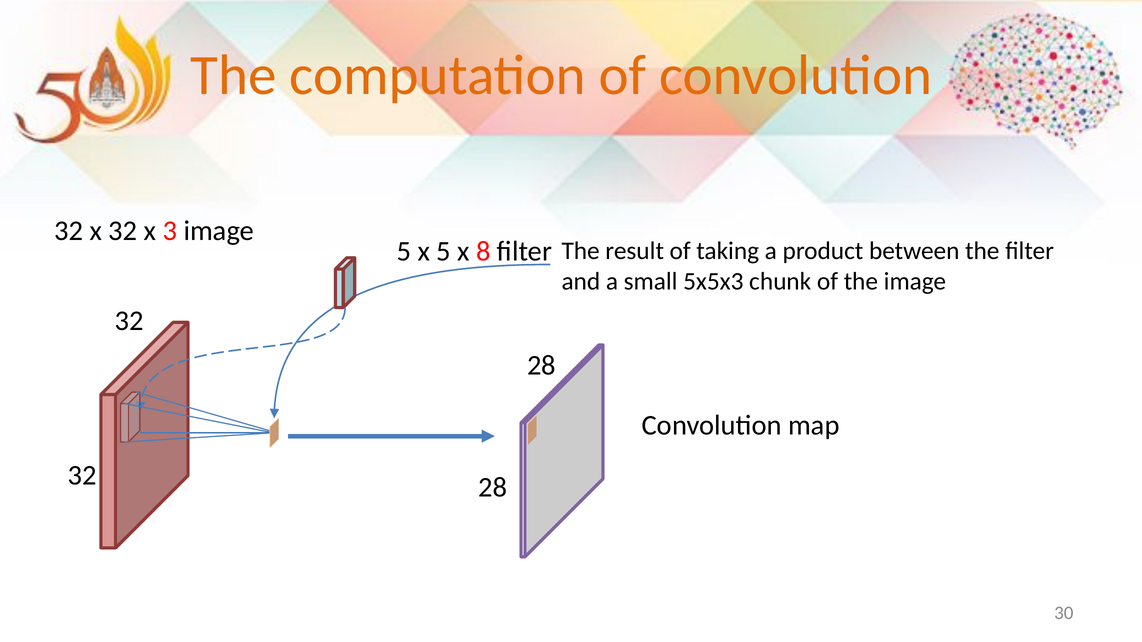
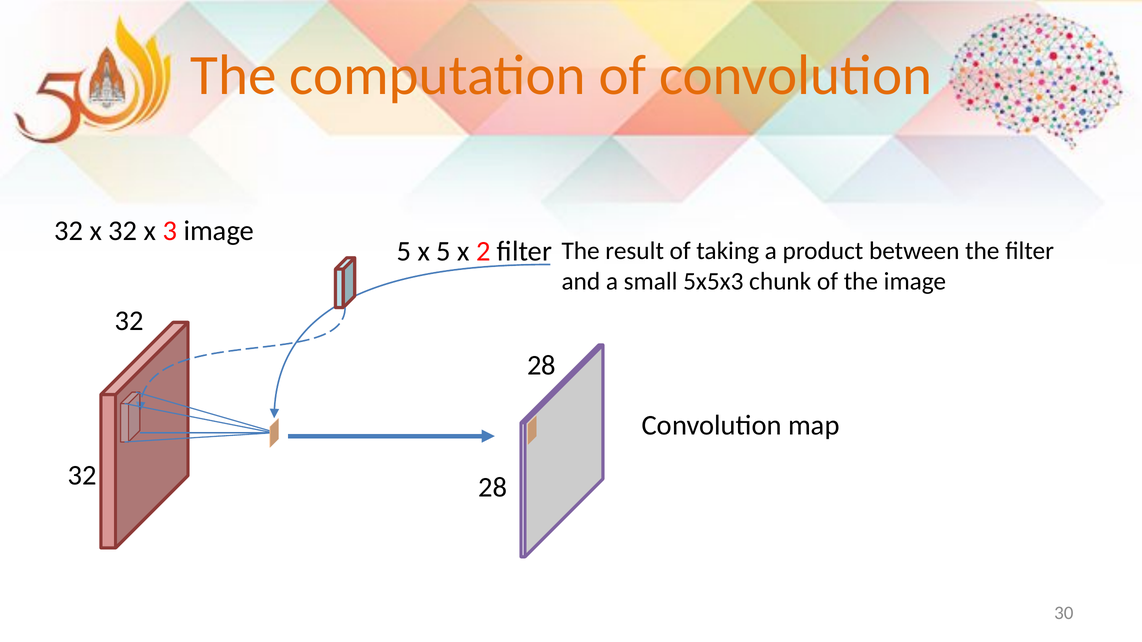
8: 8 -> 2 (483, 252)
